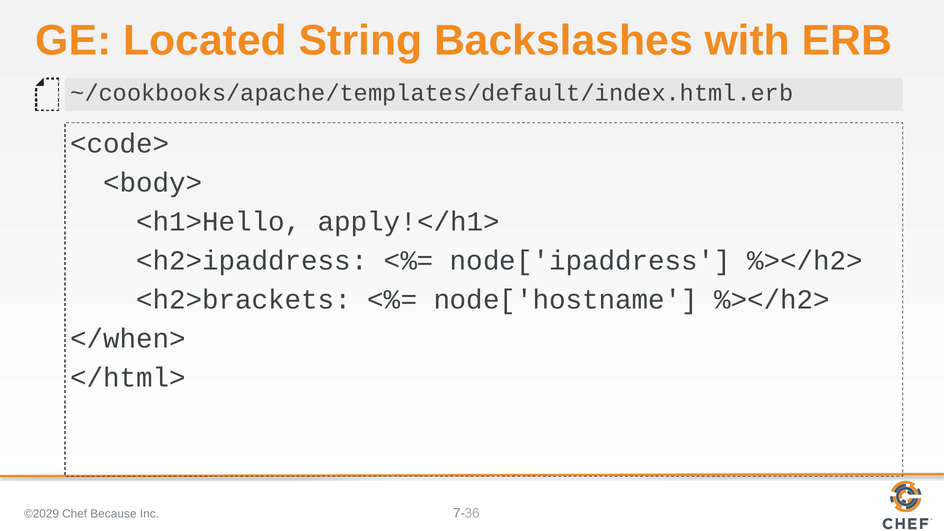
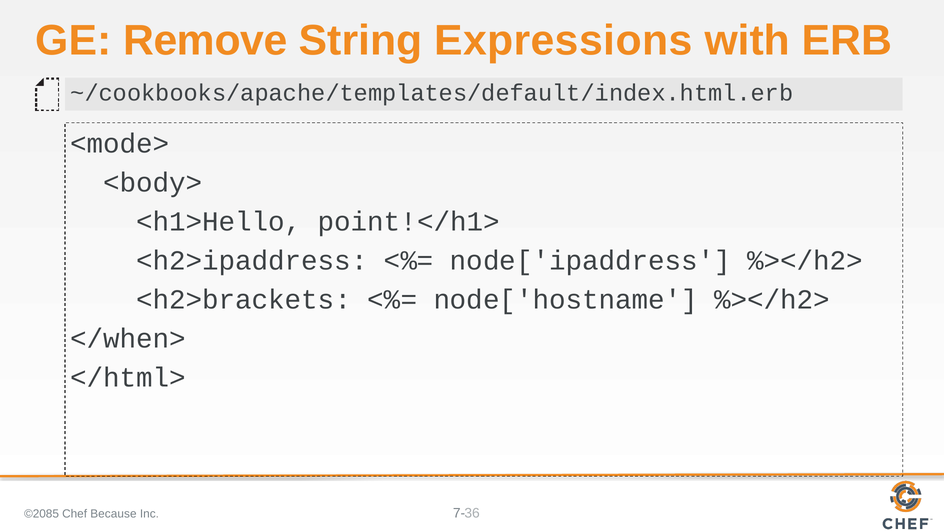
Located: Located -> Remove (205, 41)
Backslashes: Backslashes -> Expressions (563, 41)
<code>: <code> -> <mode> (120, 144)
apply!</h1>: apply!</h1> -> point!</h1> (409, 222)
©2029: ©2029 -> ©2085 (42, 514)
